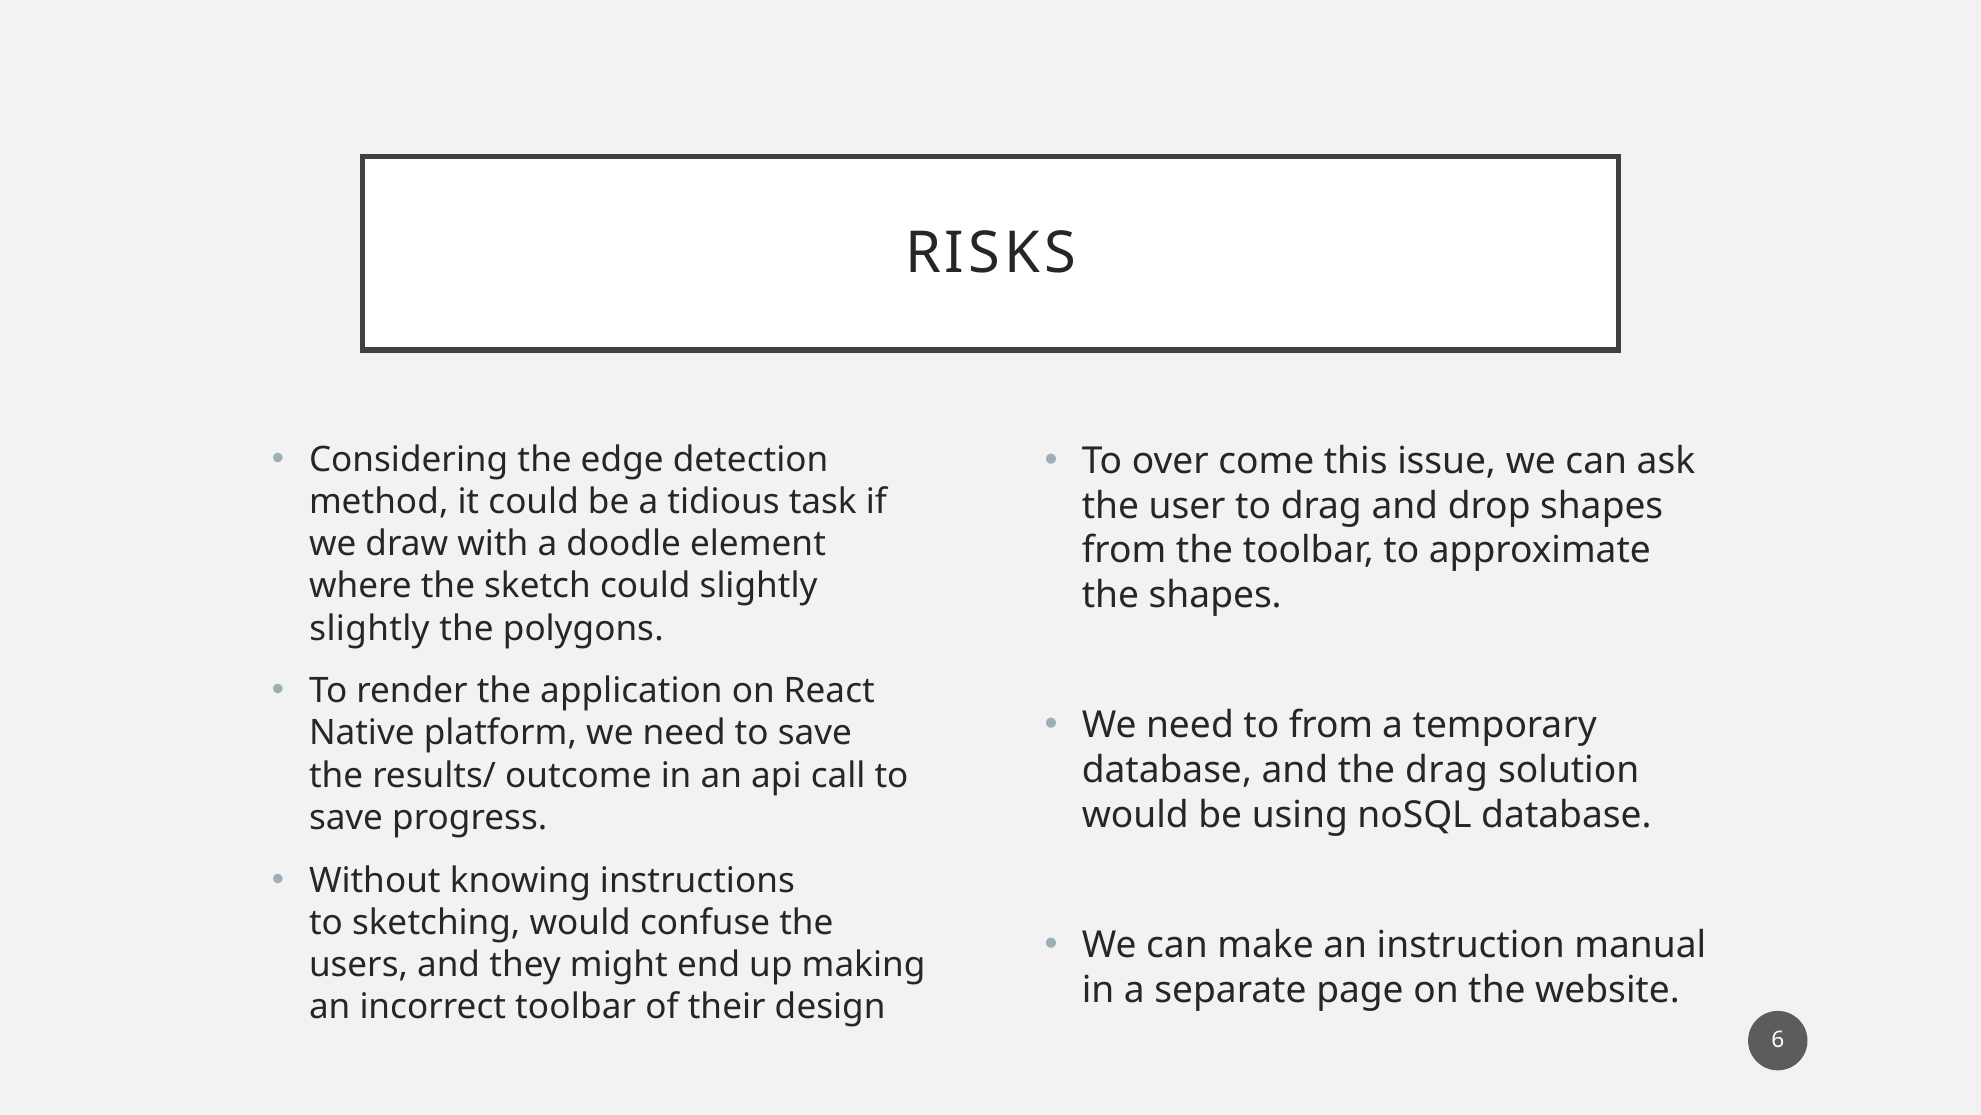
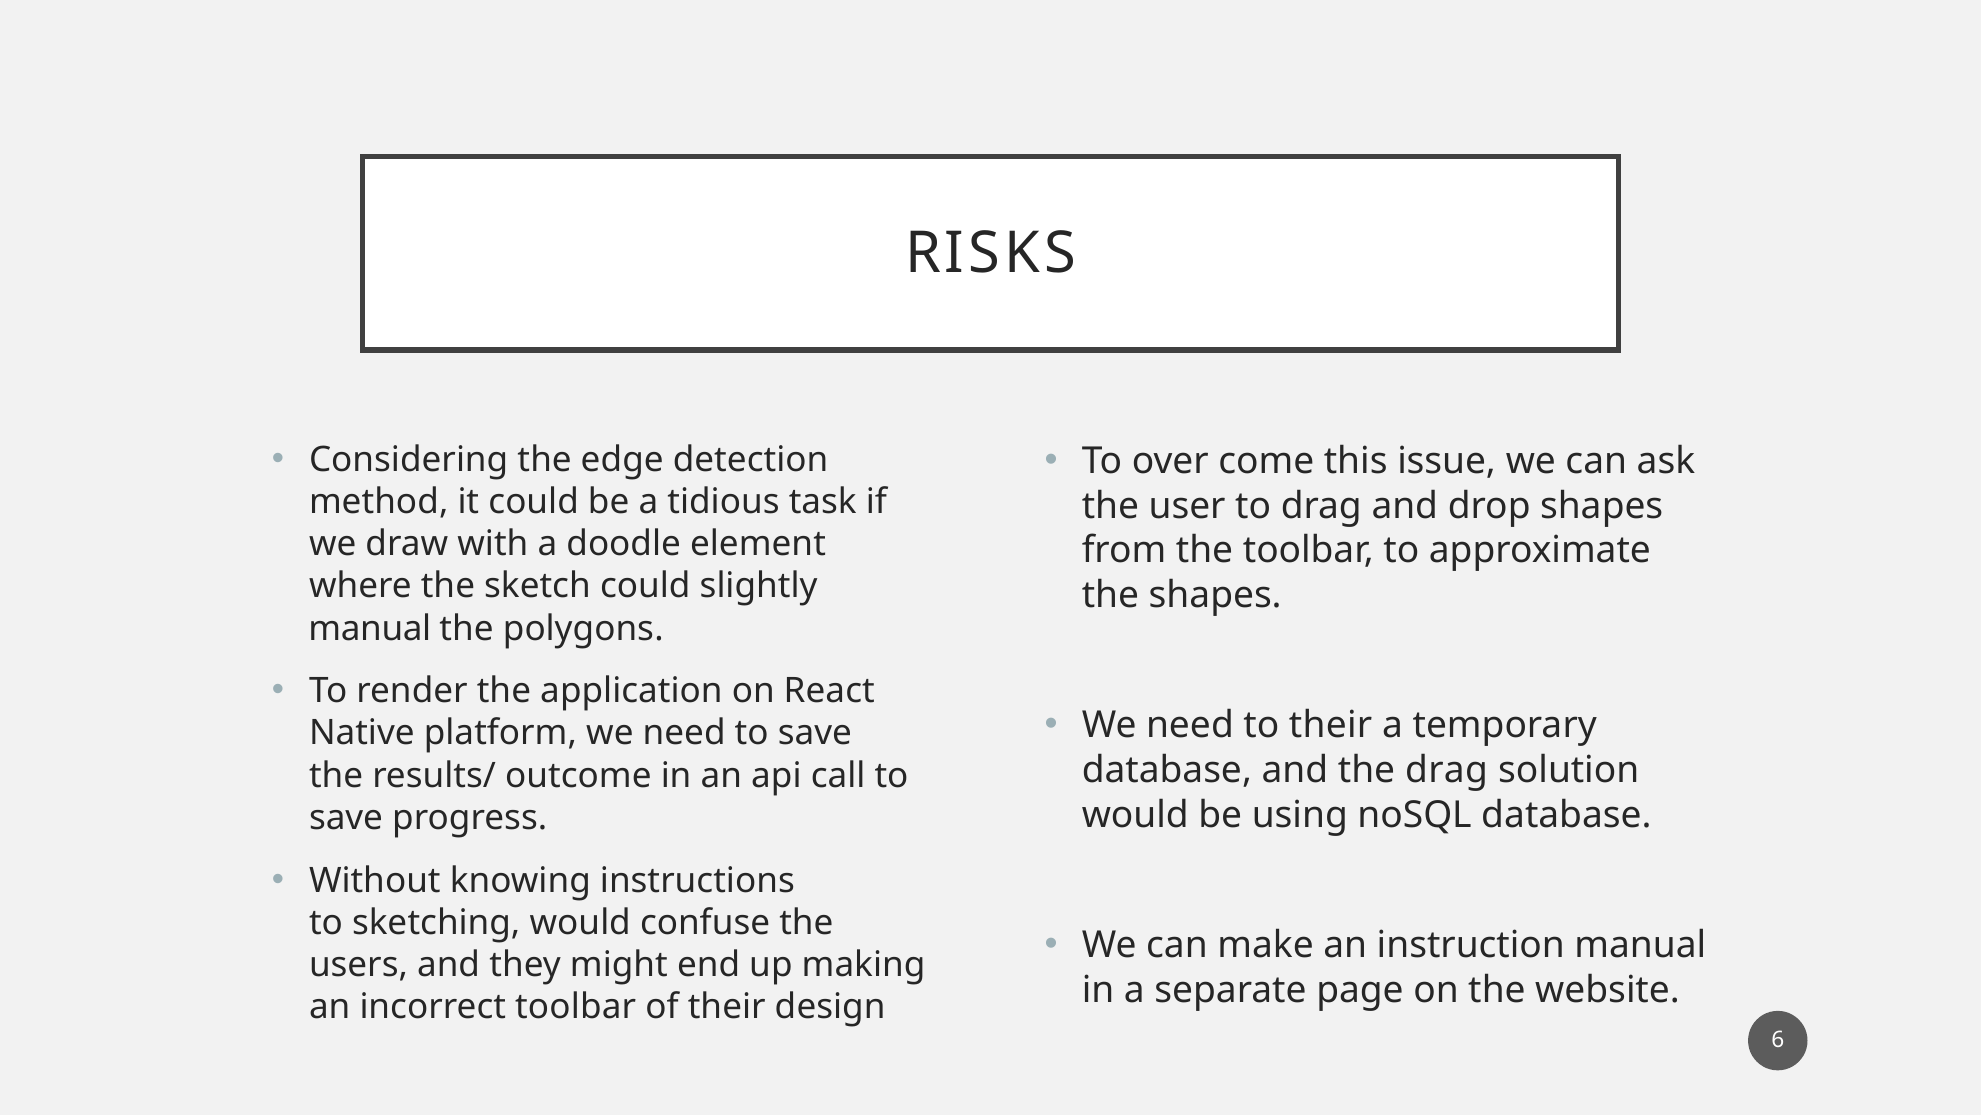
slightly: slightly -> manual (370, 628)
to from: from -> their (1331, 725)
